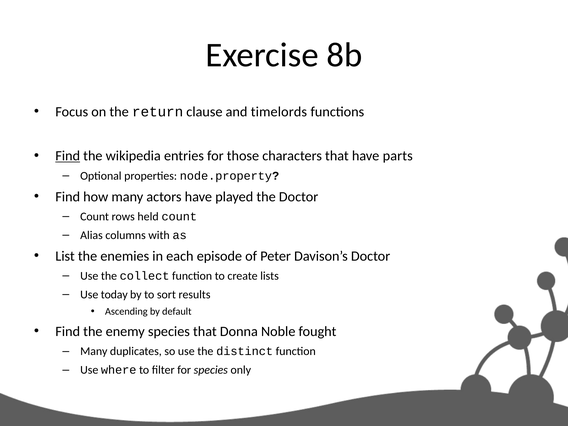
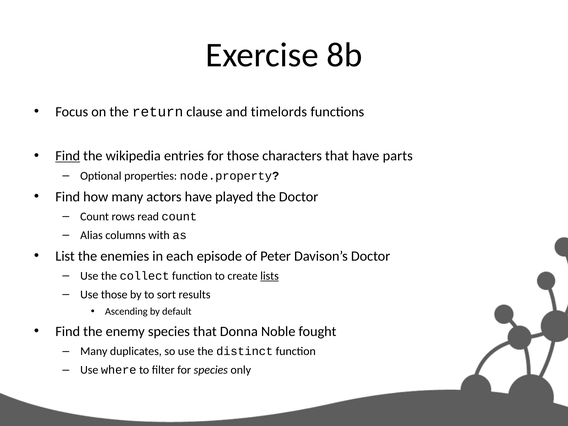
held: held -> read (148, 217)
lists underline: none -> present (270, 276)
Use today: today -> those (114, 295)
